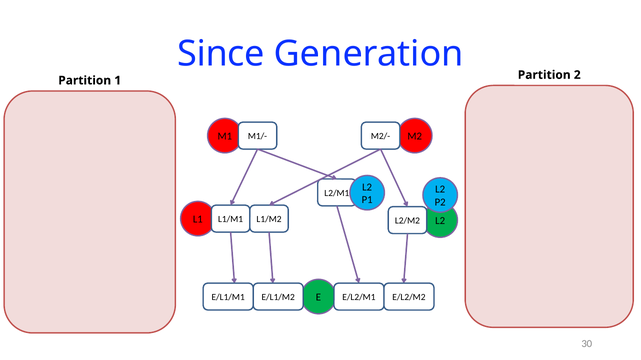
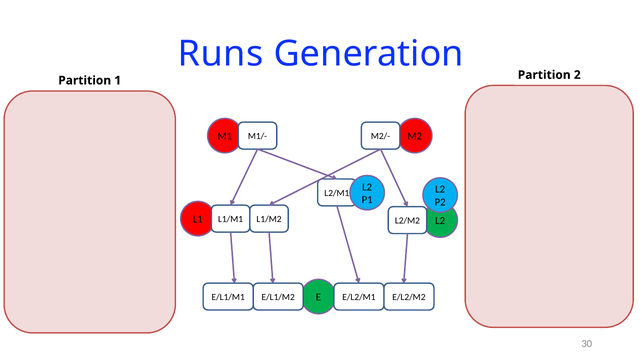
Since: Since -> Runs (221, 54)
